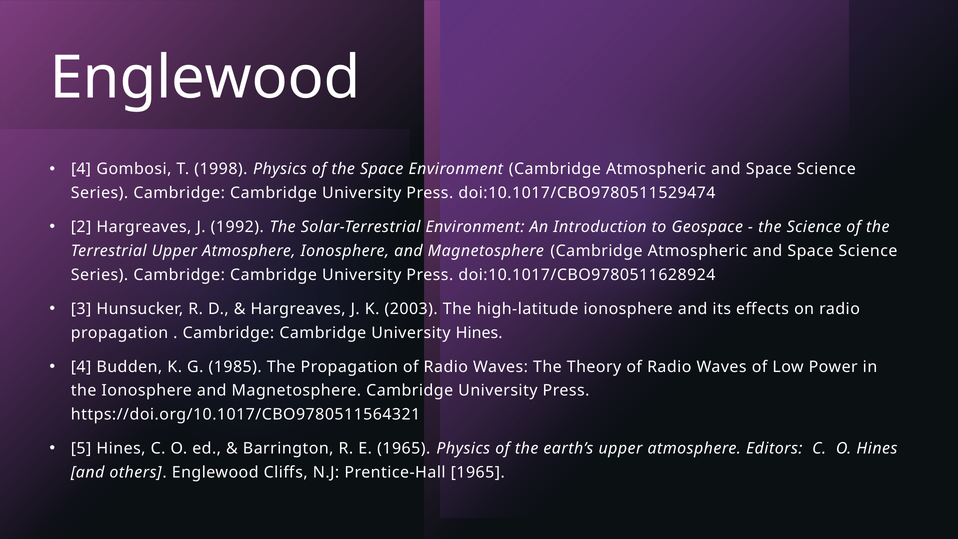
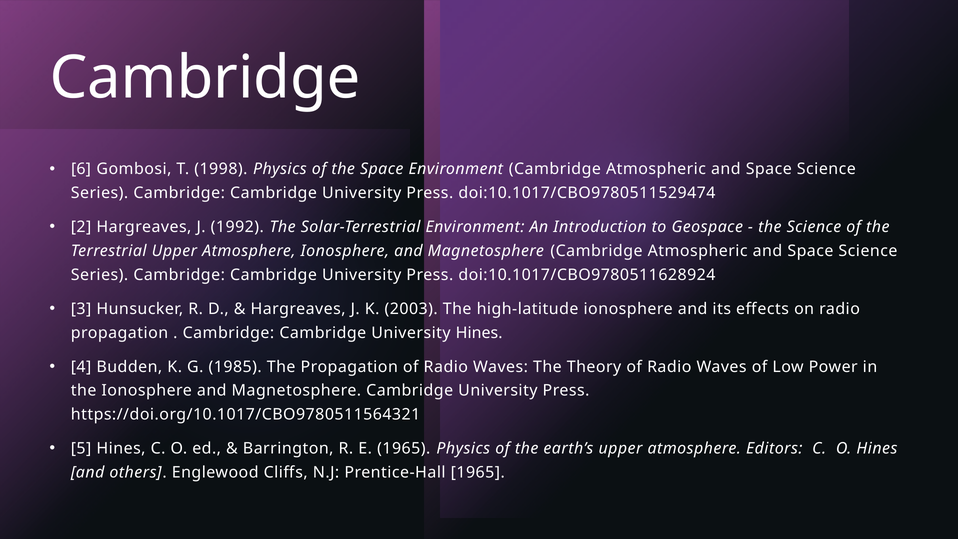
Englewood: Englewood -> Cambridge (205, 78)
4: 4 -> 6 (81, 169)
